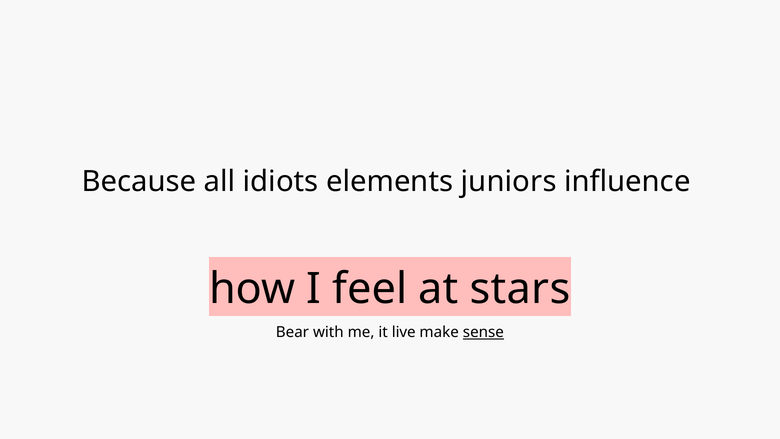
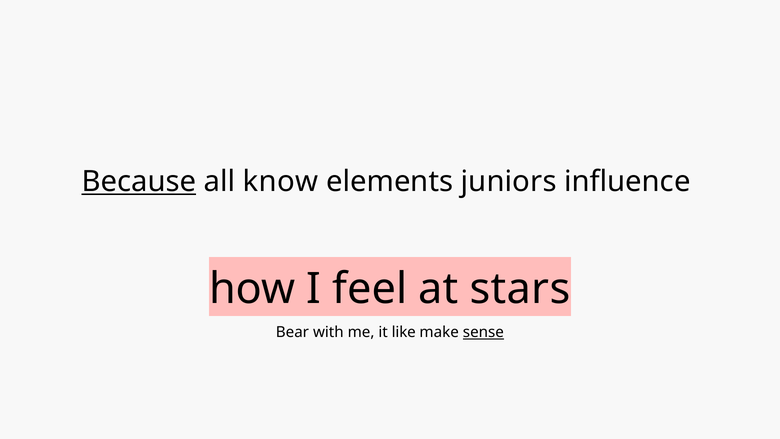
Because underline: none -> present (139, 182)
idiots: idiots -> know (281, 182)
live: live -> like (404, 332)
